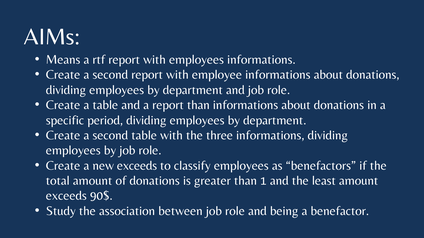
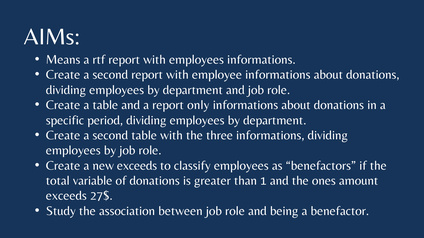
report than: than -> only (198, 105)
total amount: amount -> variable (93, 181)
least: least -> ones (324, 181)
90$: 90$ -> 27$ (101, 196)
